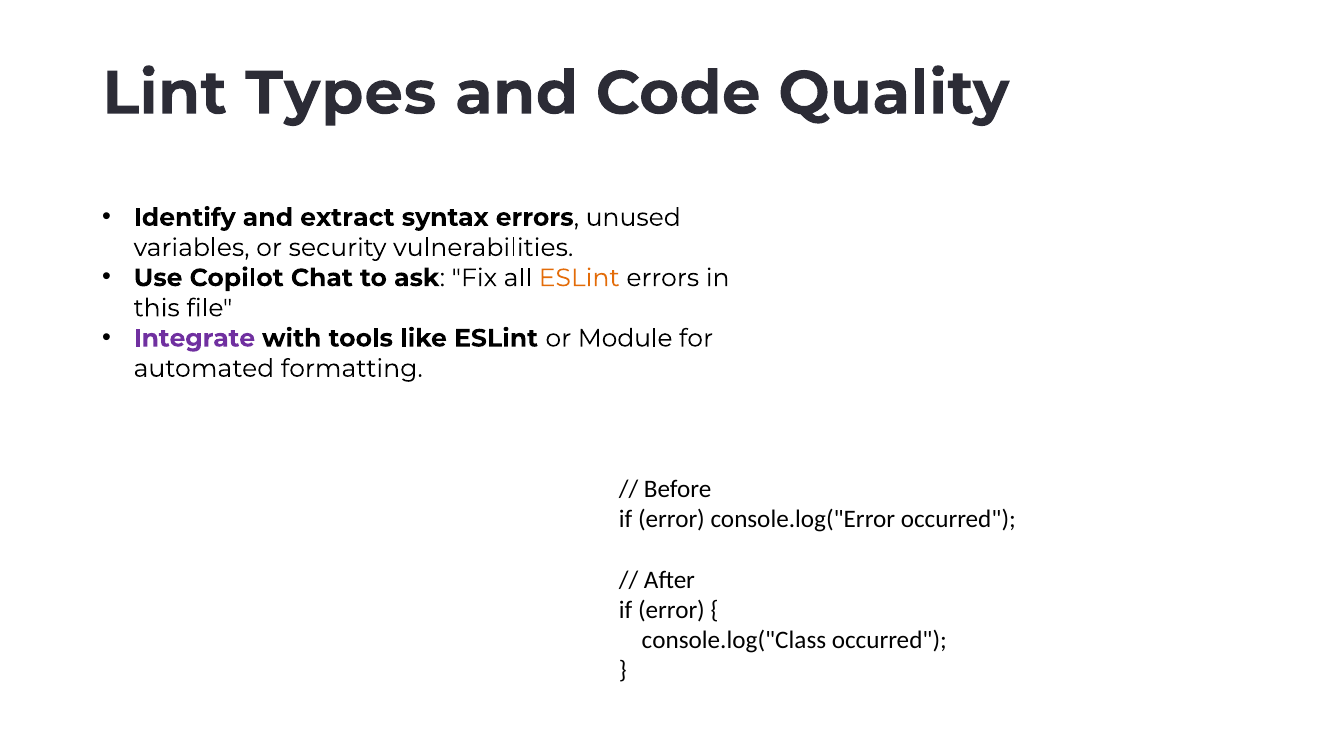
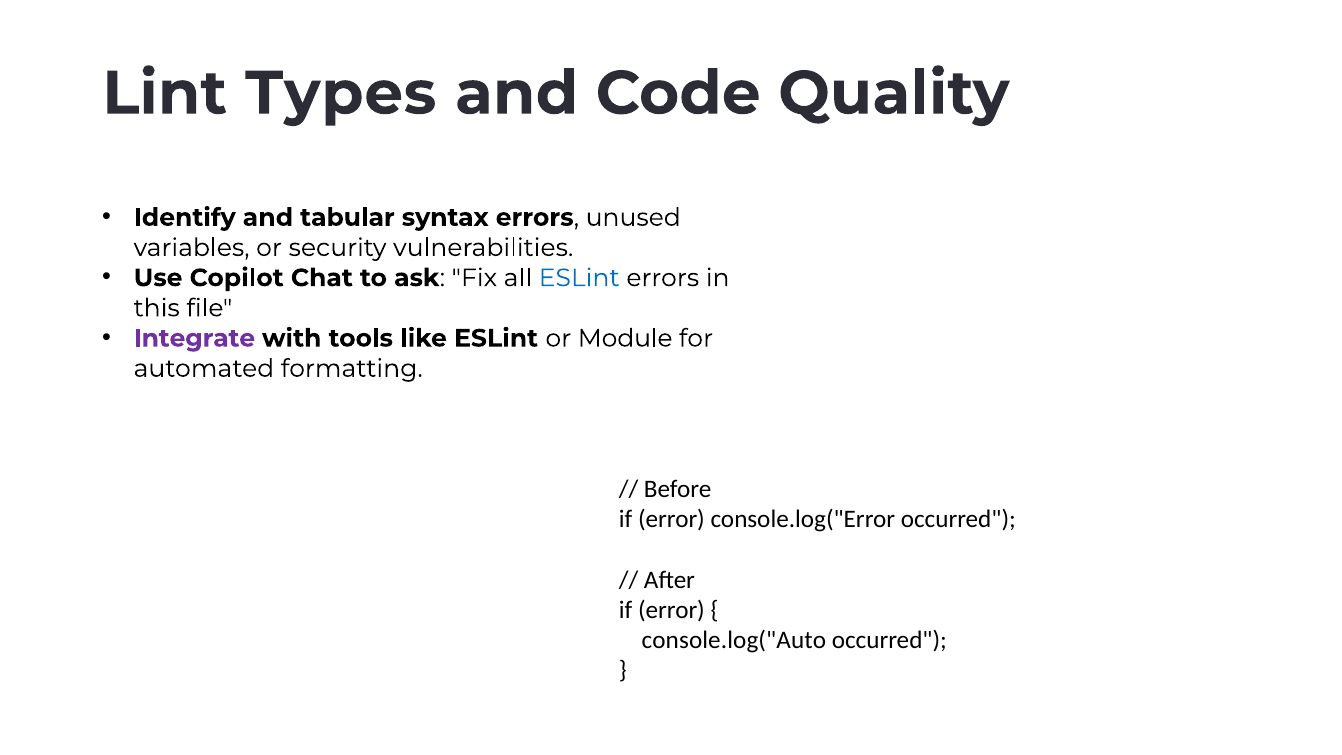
extract: extract -> tabular (347, 217)
ESLint colour: orange -> blue (579, 278)
console.log("Class: console.log("Class -> console.log("Auto (734, 640)
